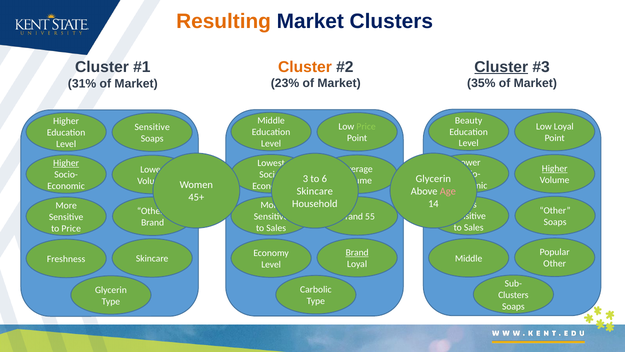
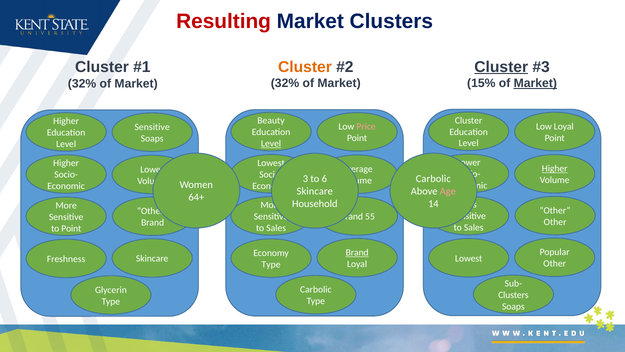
Resulting colour: orange -> red (224, 21)
35%: 35% -> 15% (481, 83)
Market underline: none -> present (535, 83)
23%: 23% -> 32% (285, 83)
31%: 31% -> 32% (82, 84)
Beauty: Beauty -> Cluster (469, 120)
Middle: Middle -> Beauty (271, 121)
Price colour: light green -> pink (366, 127)
Level underline: none -> present (271, 144)
Higher underline: present -> none (66, 163)
Glycerin: Glycerin -> Carbolic (433, 179)
45+: 45+ -> 64+ (196, 197)
Soaps: Soaps -> Other (555, 222)
to Price: Price -> Point (71, 228)
Middle: Middle -> Lowest (469, 258)
Level: Level -> Type (271, 264)
